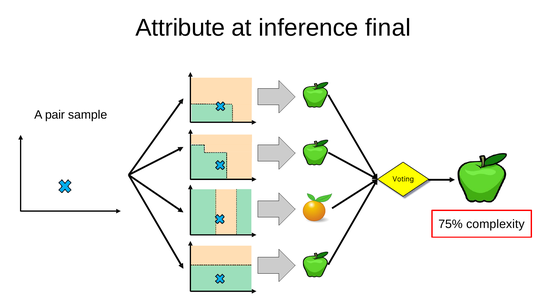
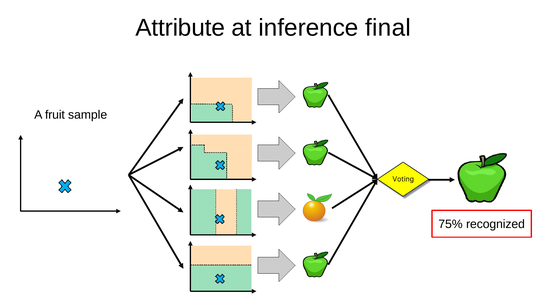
pair: pair -> fruit (55, 115)
complexity: complexity -> recognized (495, 224)
